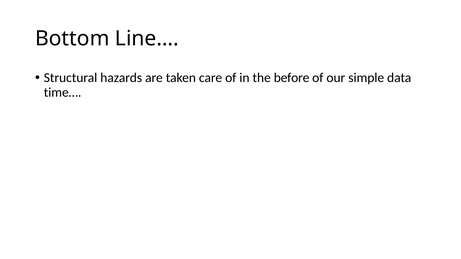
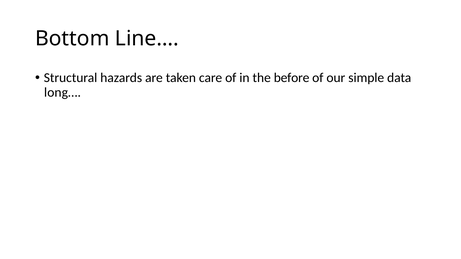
time…: time… -> long… (62, 92)
